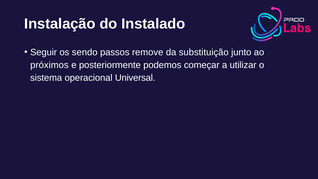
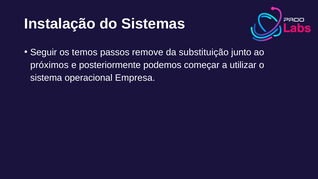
Instalado: Instalado -> Sistemas (153, 24)
sendo: sendo -> temos (85, 52)
Universal: Universal -> Empresa (135, 78)
